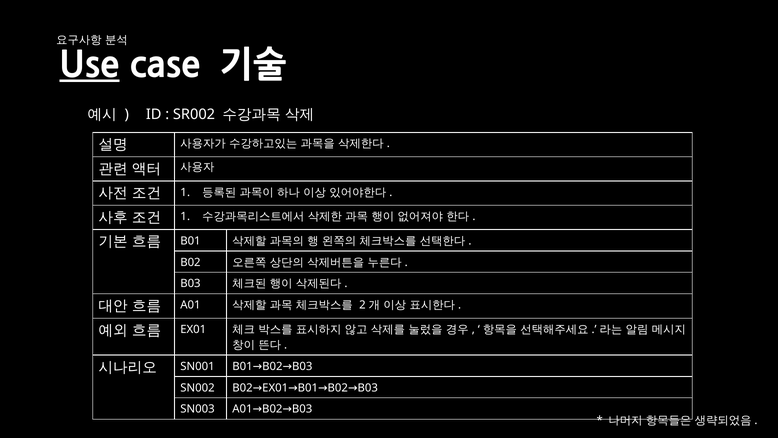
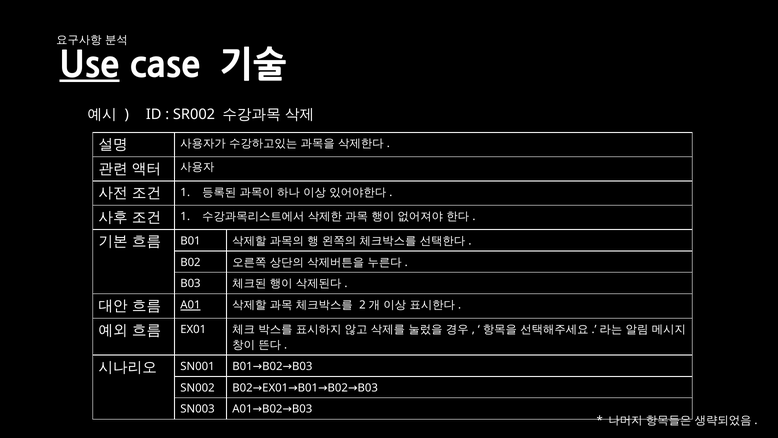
A01 underline: none -> present (190, 305)
